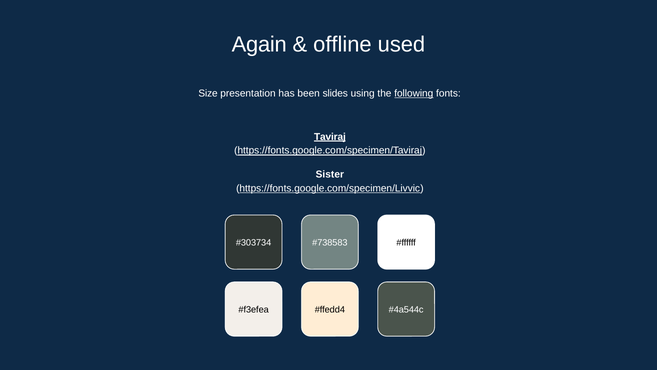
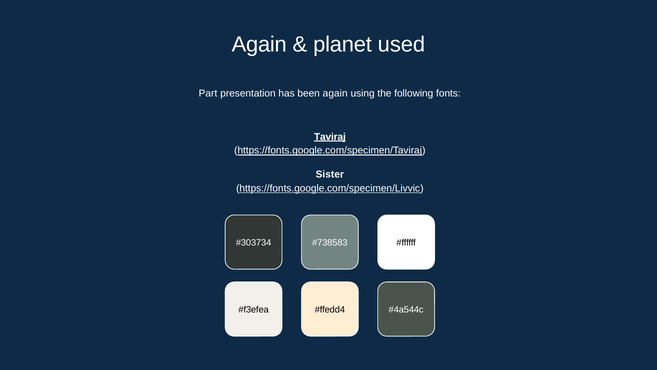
offline: offline -> planet (343, 45)
Size: Size -> Part (208, 93)
been slides: slides -> again (335, 93)
following underline: present -> none (414, 93)
